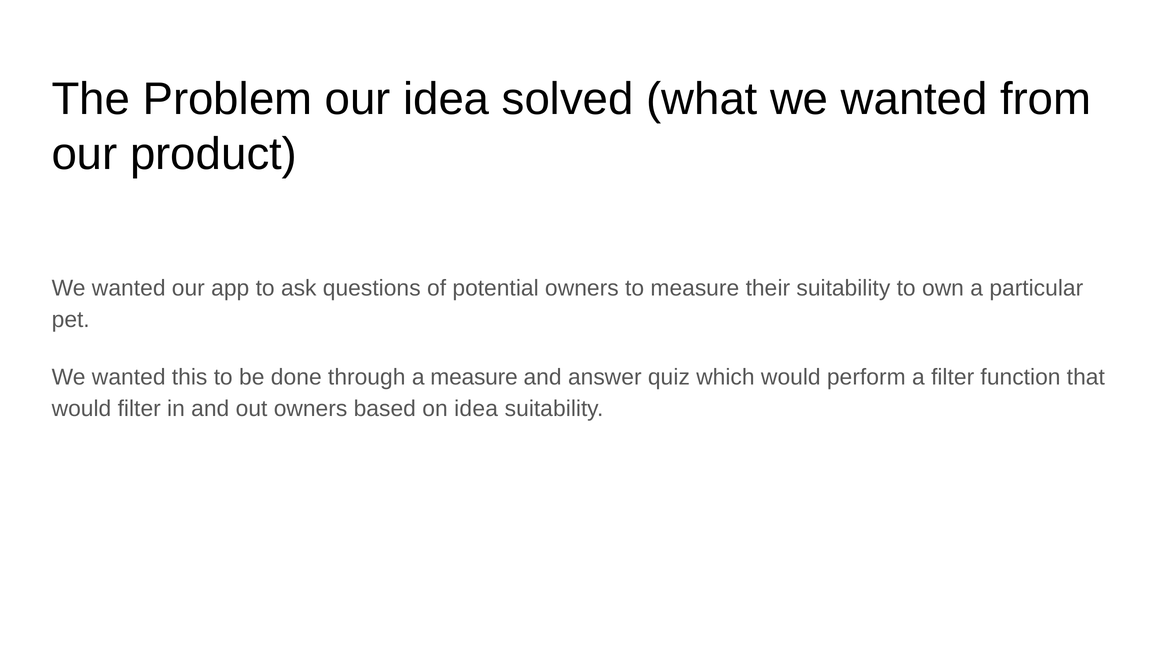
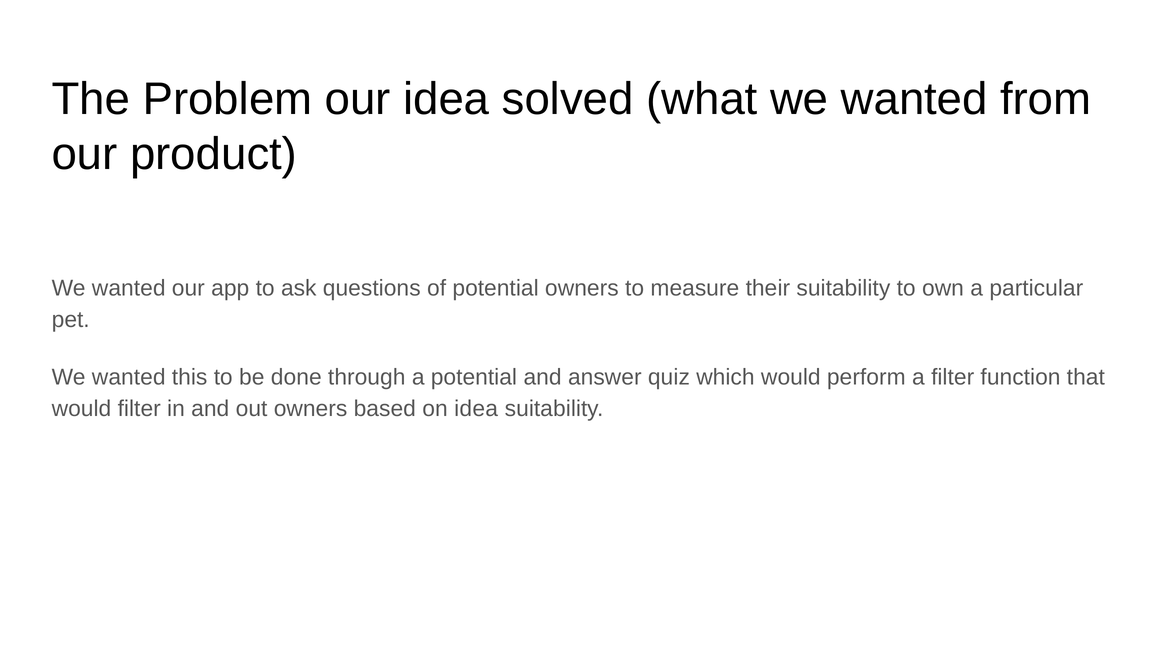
a measure: measure -> potential (474, 377)
